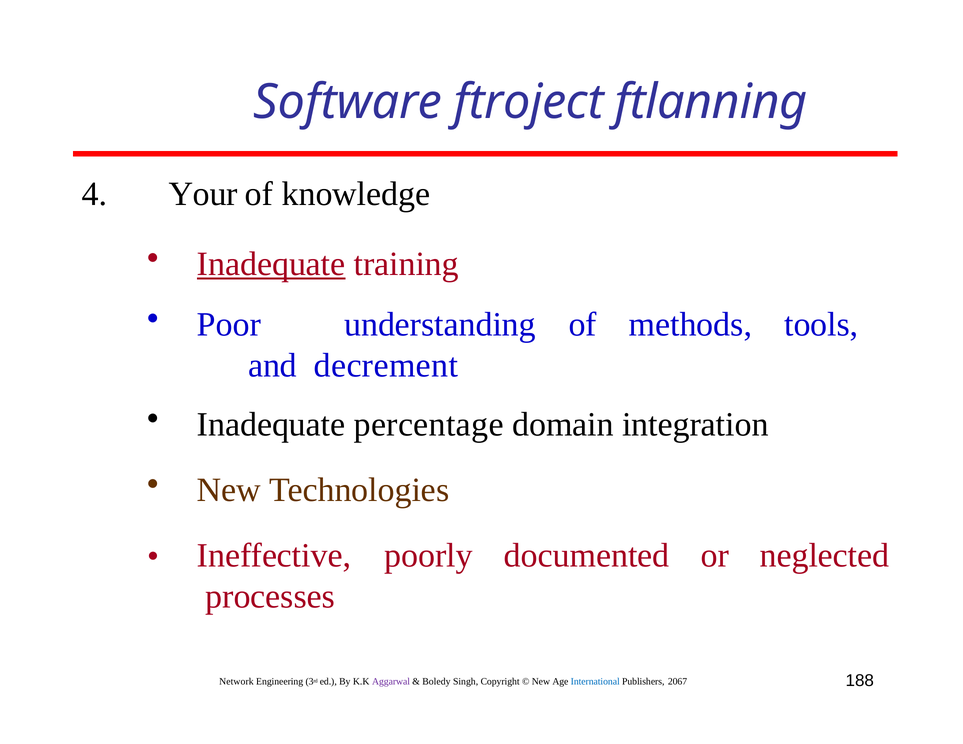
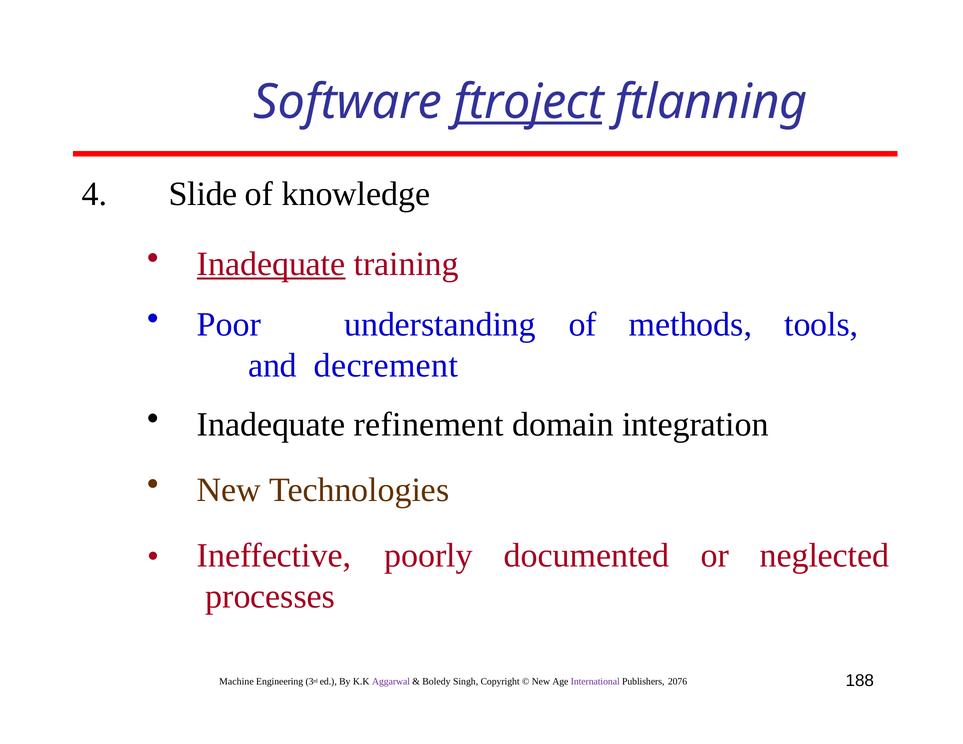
ftroject underline: none -> present (529, 102)
Your: Your -> Slide (203, 194)
percentage: percentage -> refinement (429, 425)
Network: Network -> Machine (236, 682)
International colour: blue -> purple (595, 682)
2067: 2067 -> 2076 (678, 682)
